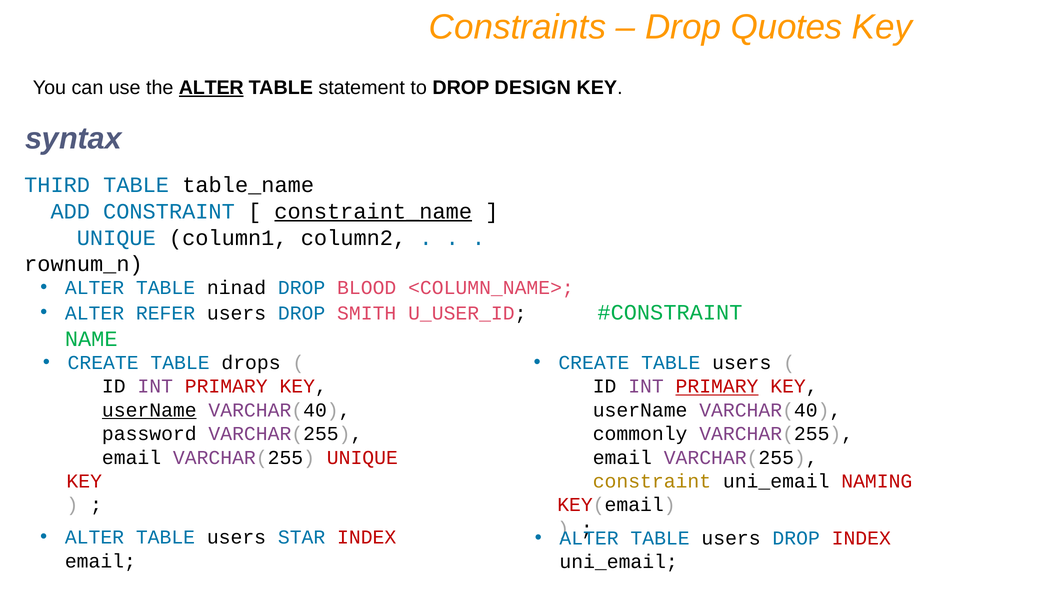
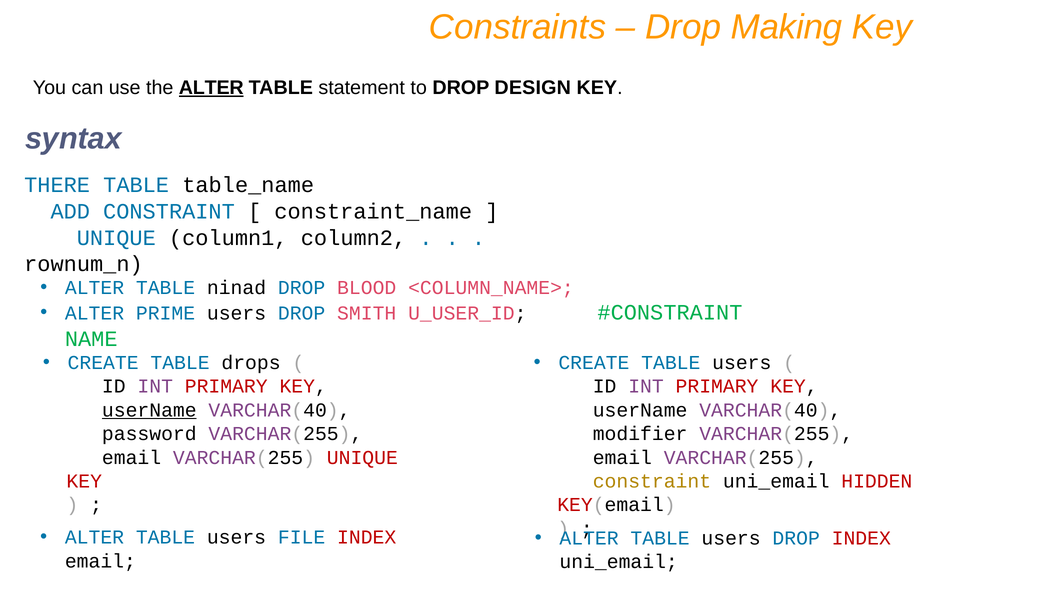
Quotes: Quotes -> Making (787, 27)
THIRD: THIRD -> THERE (57, 185)
constraint_name underline: present -> none (373, 211)
REFER: REFER -> PRIME (166, 313)
PRIMARY underline: present -> none (717, 386)
commonly: commonly -> modifier (640, 434)
NAMING: NAMING -> HIDDEN (877, 481)
STAR: STAR -> FILE (302, 537)
